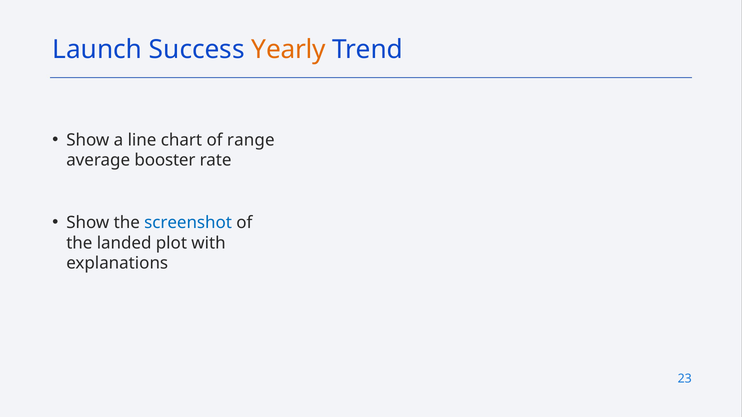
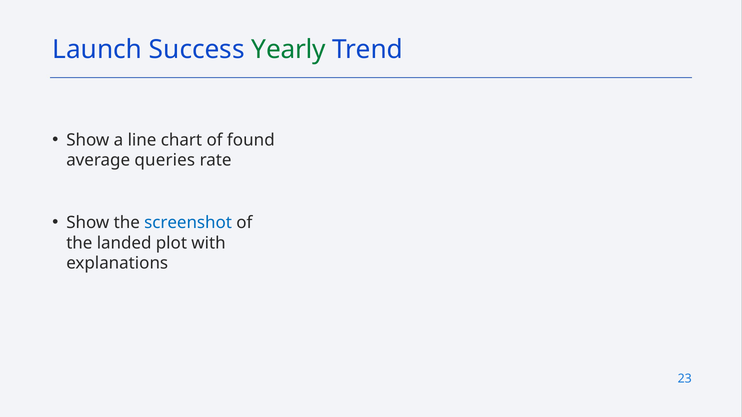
Yearly colour: orange -> green (289, 50)
range: range -> found (251, 140)
booster: booster -> queries (165, 160)
